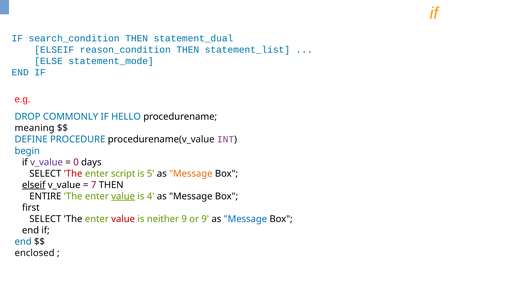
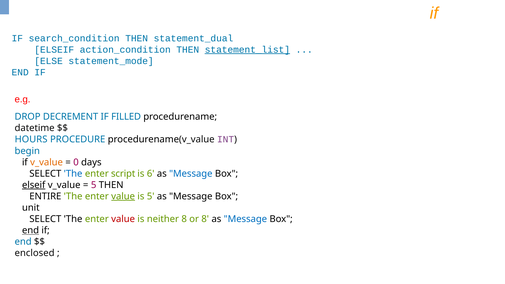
reason_condition: reason_condition -> action_condition (125, 50)
statement_list underline: none -> present (247, 50)
COMMONLY: COMMONLY -> DECREMENT (71, 117)
HELLO: HELLO -> FILLED (126, 117)
meaning: meaning -> datetime (35, 128)
DEFINE: DEFINE -> HOURS (31, 140)
v_value colour: purple -> orange (47, 162)
The colour: red -> blue (73, 174)
5: 5 -> 6 (151, 174)
Message colour: orange -> blue (191, 174)
7: 7 -> 5 (94, 185)
is 4: 4 -> 5 (151, 196)
first: first -> unit (31, 208)
neither 9: 9 -> 8 (184, 219)
or 9: 9 -> 8 (205, 219)
end underline: none -> present (31, 230)
